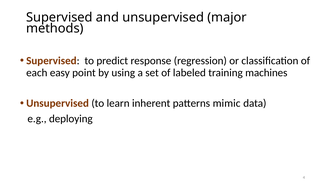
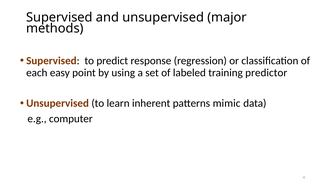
machines: machines -> predictor (266, 73)
deploying: deploying -> computer (71, 119)
